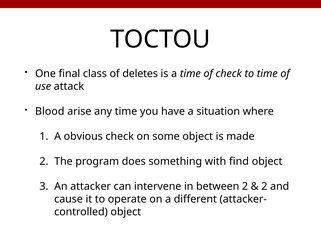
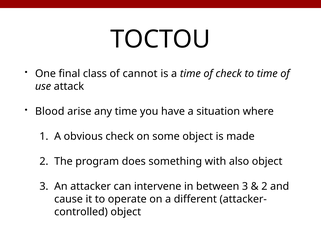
deletes: deletes -> cannot (140, 74)
find: find -> also (239, 161)
between 2: 2 -> 3 (245, 186)
